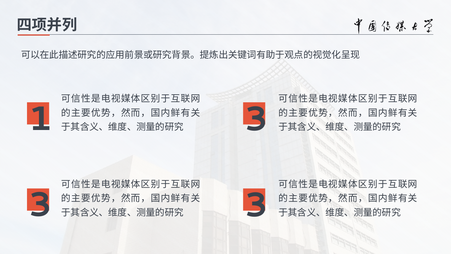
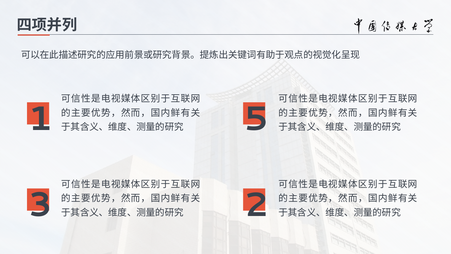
1 3: 3 -> 5 (256, 119)
3: 3 -> 2 (256, 205)
